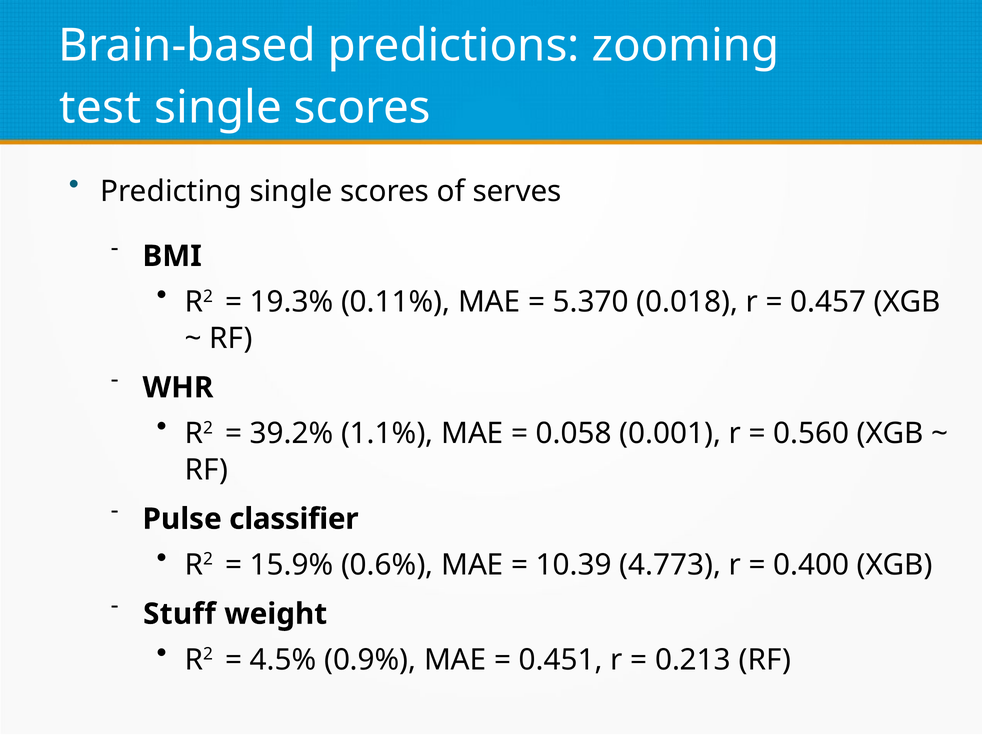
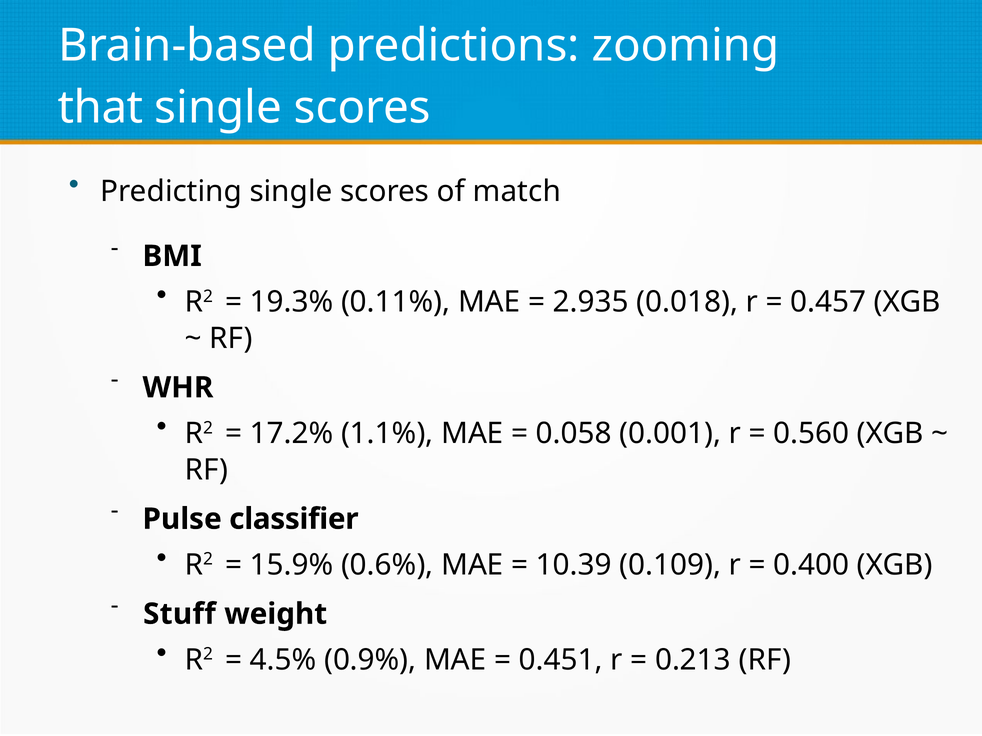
test: test -> that (101, 108)
serves: serves -> match (517, 191)
5.370: 5.370 -> 2.935 (591, 302)
39.2%: 39.2% -> 17.2% (292, 434)
4.773: 4.773 -> 0.109 (670, 565)
